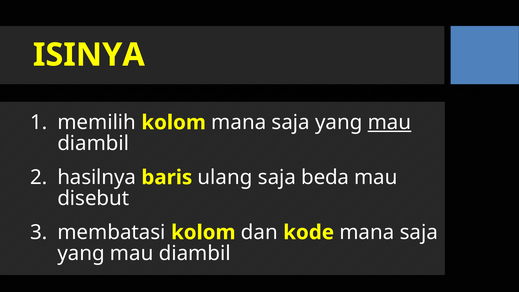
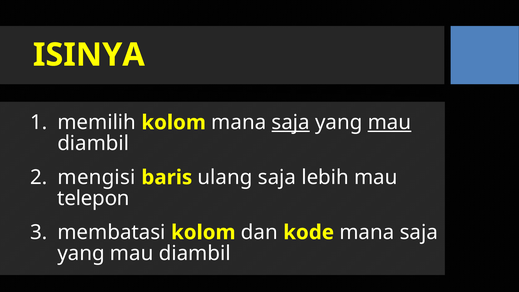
saja underline: none -> present (291, 122)
hasilnya: hasilnya -> mengisi (97, 177)
beda: beda -> lebih (325, 177)
disebut: disebut -> telepon (93, 198)
